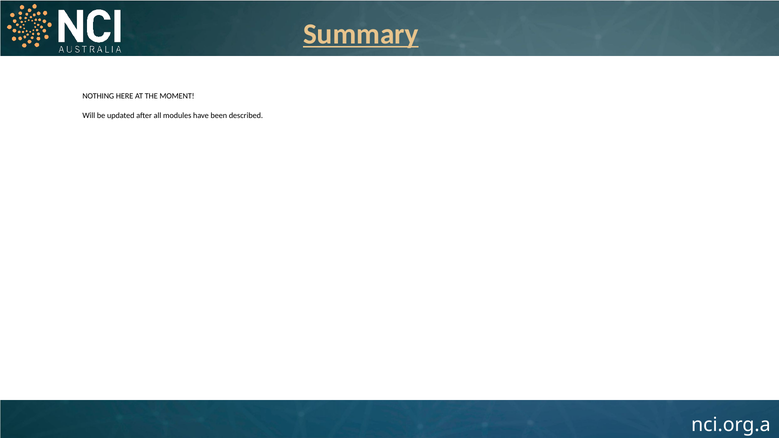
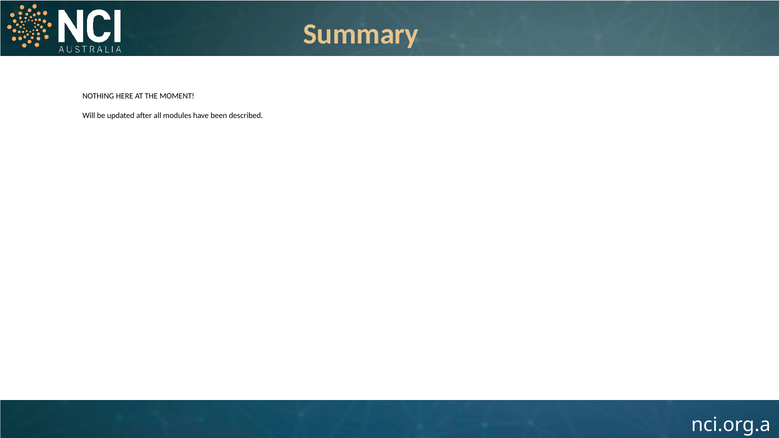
Summary underline: present -> none (361, 34)
